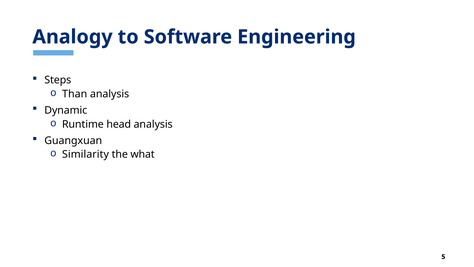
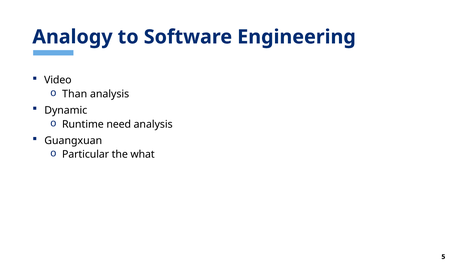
Steps: Steps -> Video (58, 80)
head: head -> need (119, 124)
Similarity: Similarity -> Particular (86, 154)
